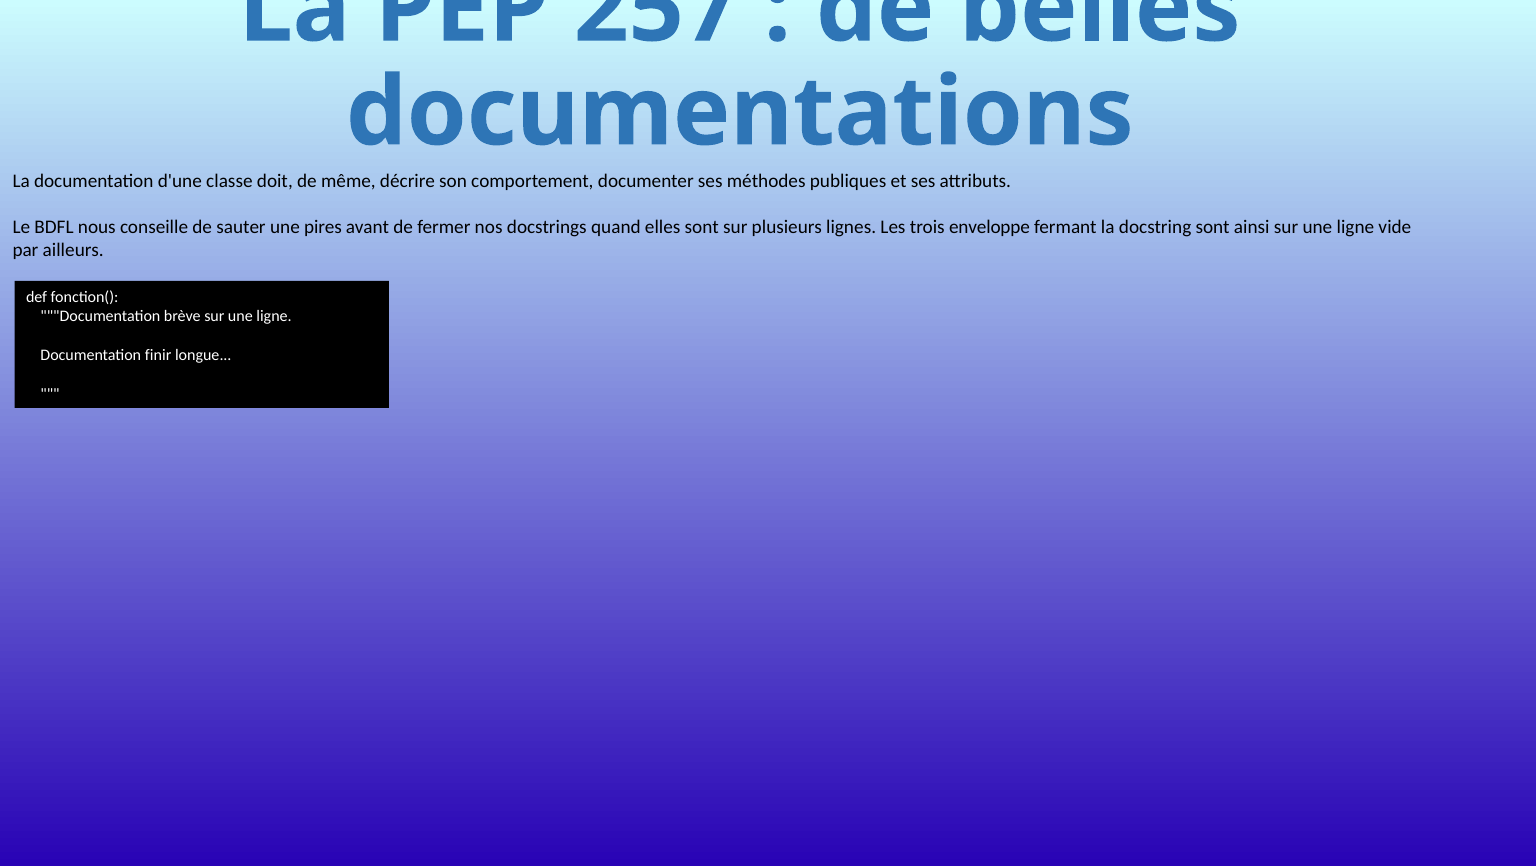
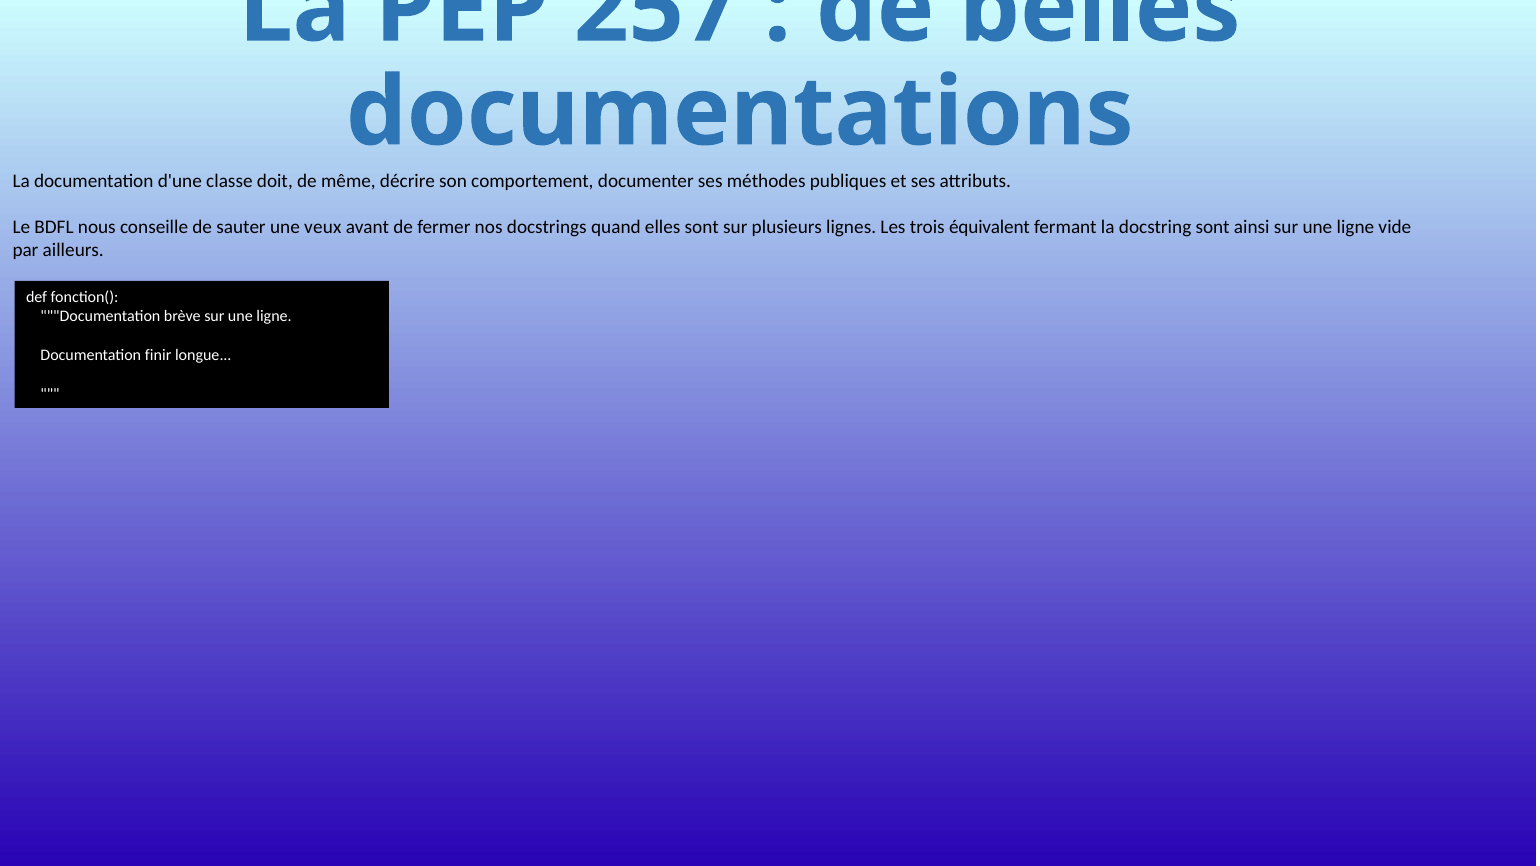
pires: pires -> veux (323, 227)
enveloppe: enveloppe -> équivalent (989, 227)
